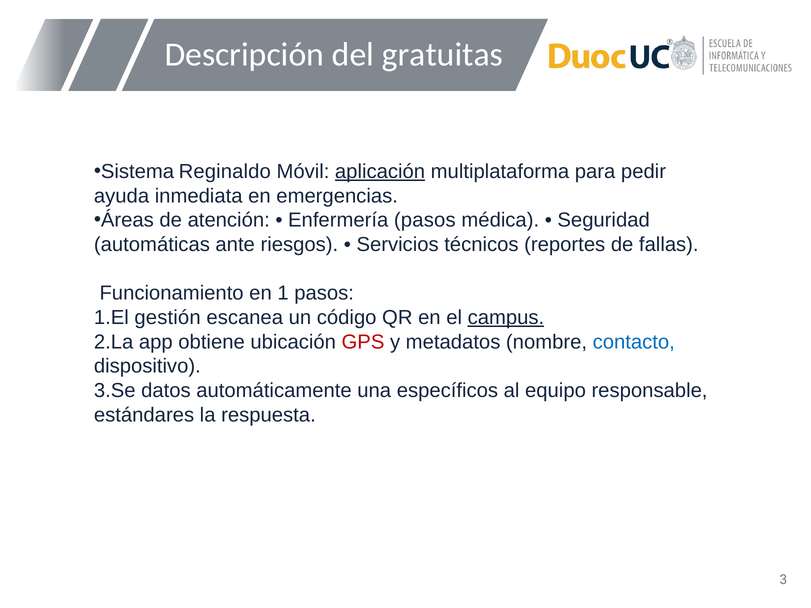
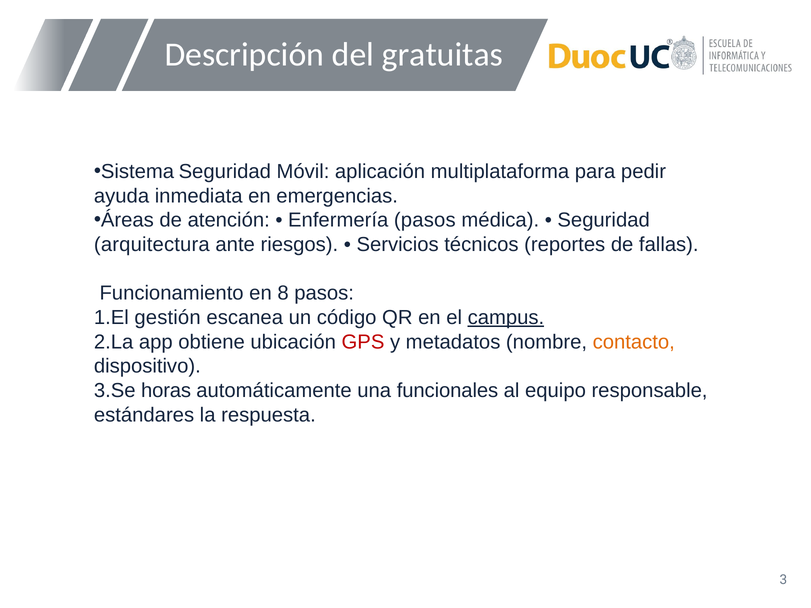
Sistema Reginaldo: Reginaldo -> Seguridad (225, 172)
aplicación underline: present -> none (380, 172)
automáticas: automáticas -> arquitectura (152, 245)
1: 1 -> 8 (283, 293)
contacto colour: blue -> orange (634, 342)
datos: datos -> horas (166, 391)
específicos: específicos -> funcionales (448, 391)
